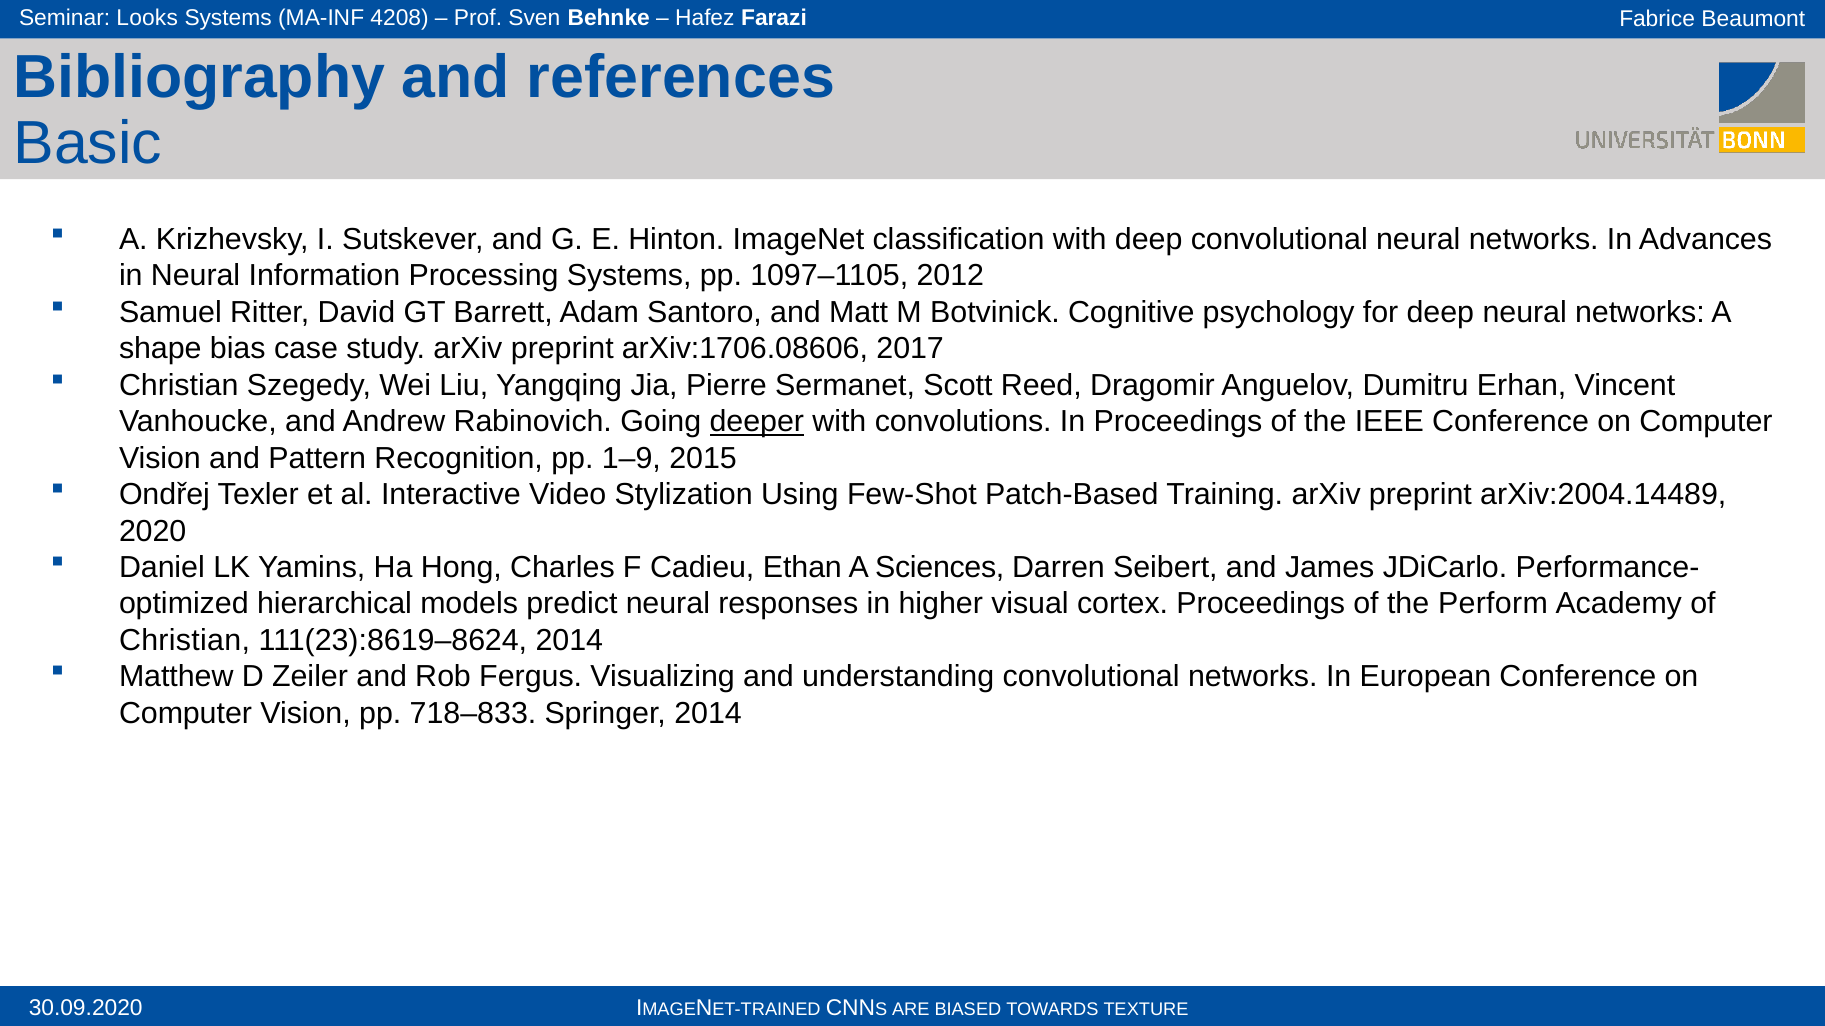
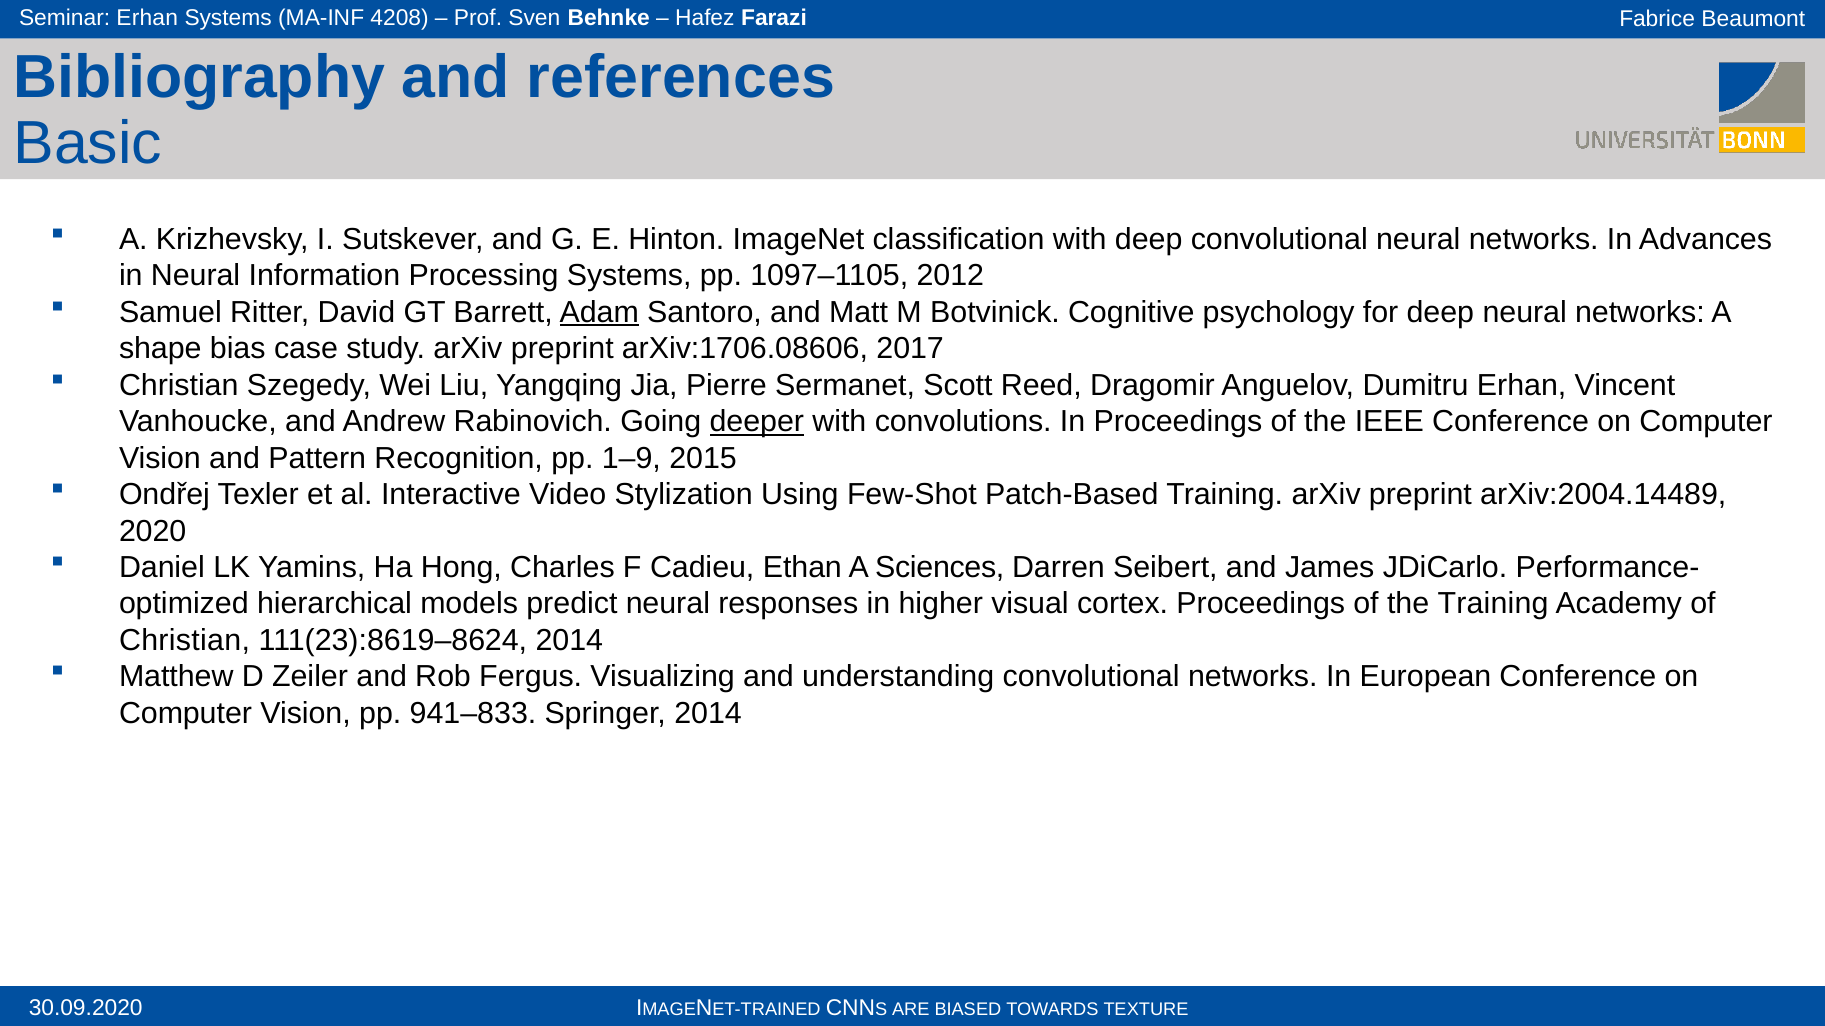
Looks: Looks -> Erhan (147, 18)
Adam underline: none -> present (599, 312)
the Perform: Perform -> Training (1493, 604)
718–833: 718–833 -> 941–833 (473, 714)
